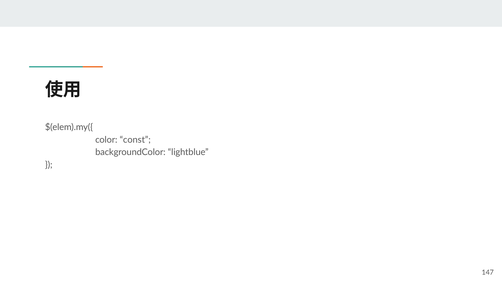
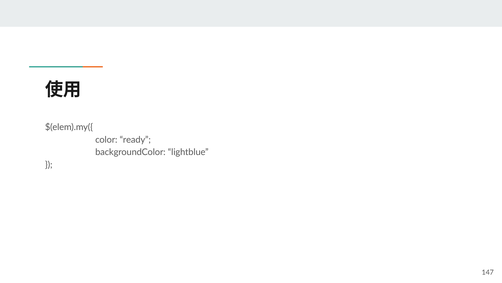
const: const -> ready (135, 139)
